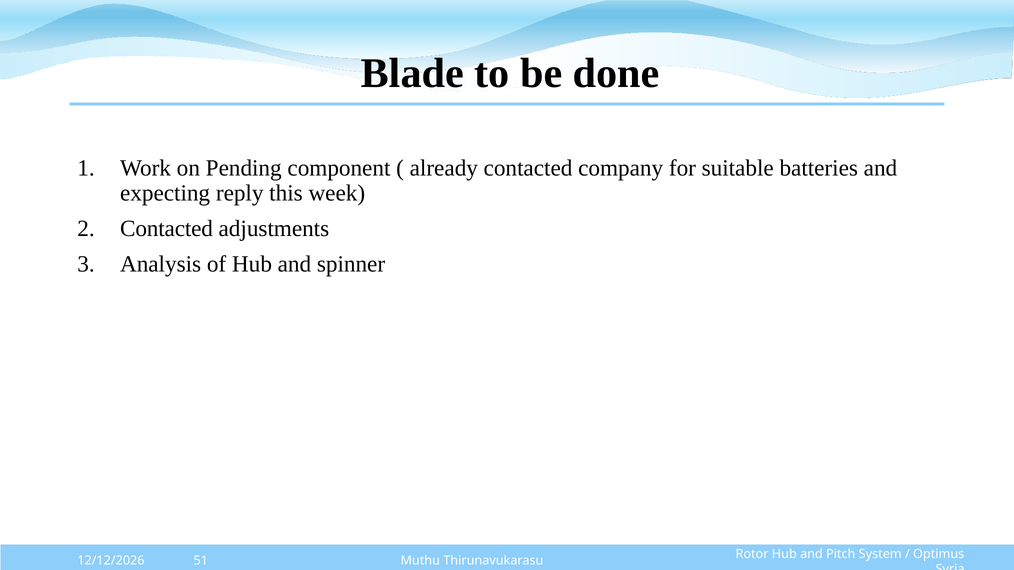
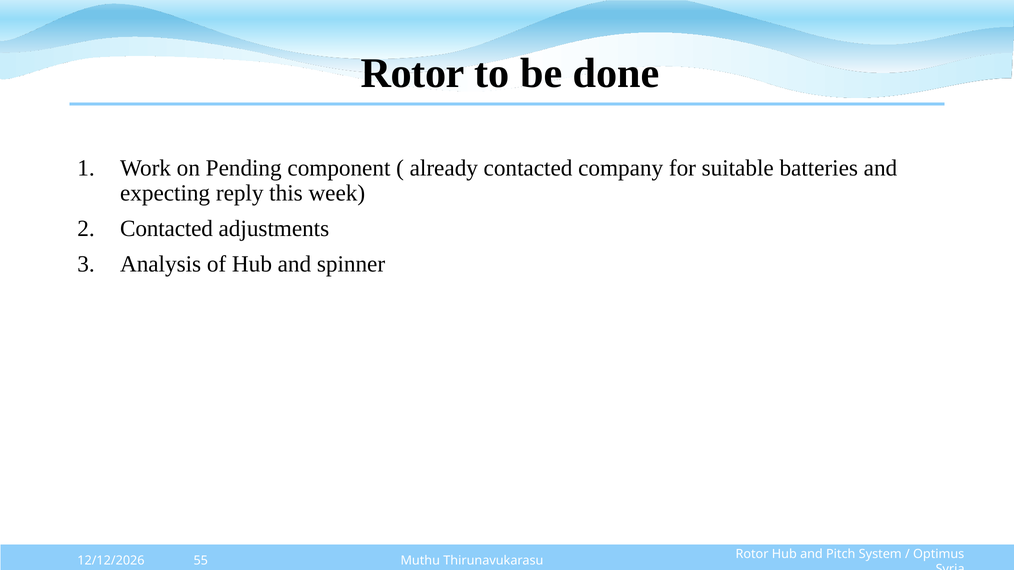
Blade: Blade -> Rotor (413, 73)
51: 51 -> 55 (201, 561)
